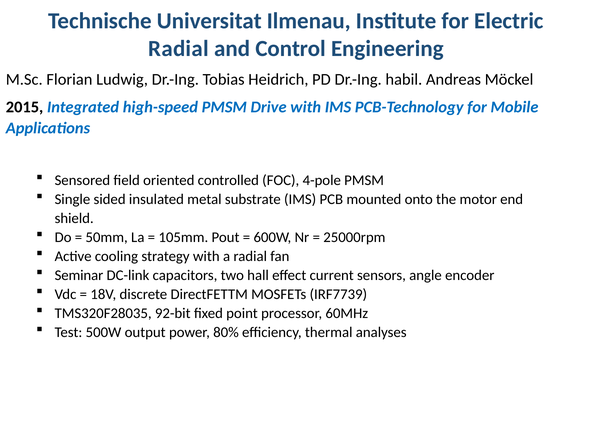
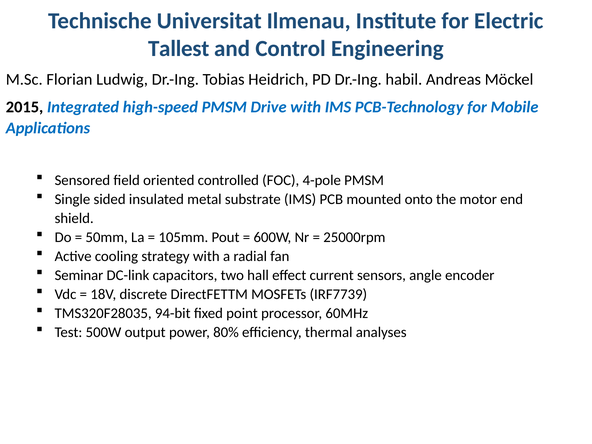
Radial: Radial -> Tallest (179, 49)
92-bit: 92-bit -> 94-bit (173, 313)
